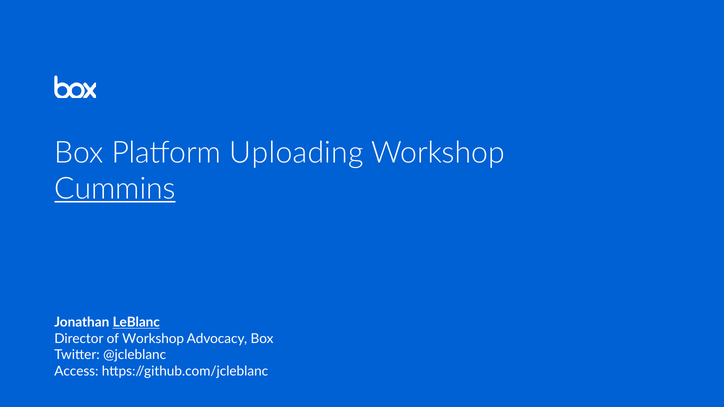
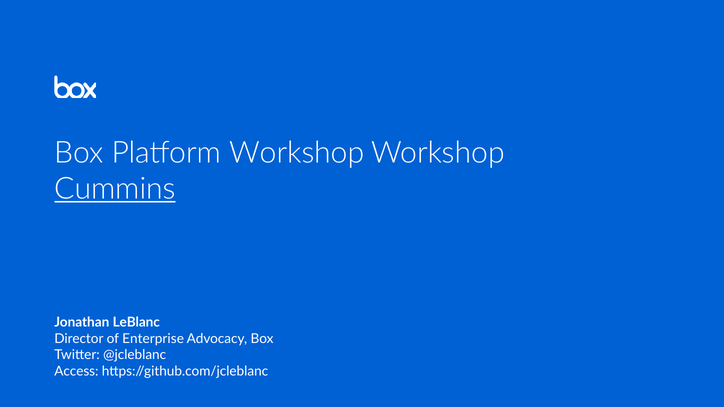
Platform Uploading: Uploading -> Workshop (297, 153)
LeBlanc underline: present -> none (136, 323)
of Workshop: Workshop -> Enterprise (153, 339)
